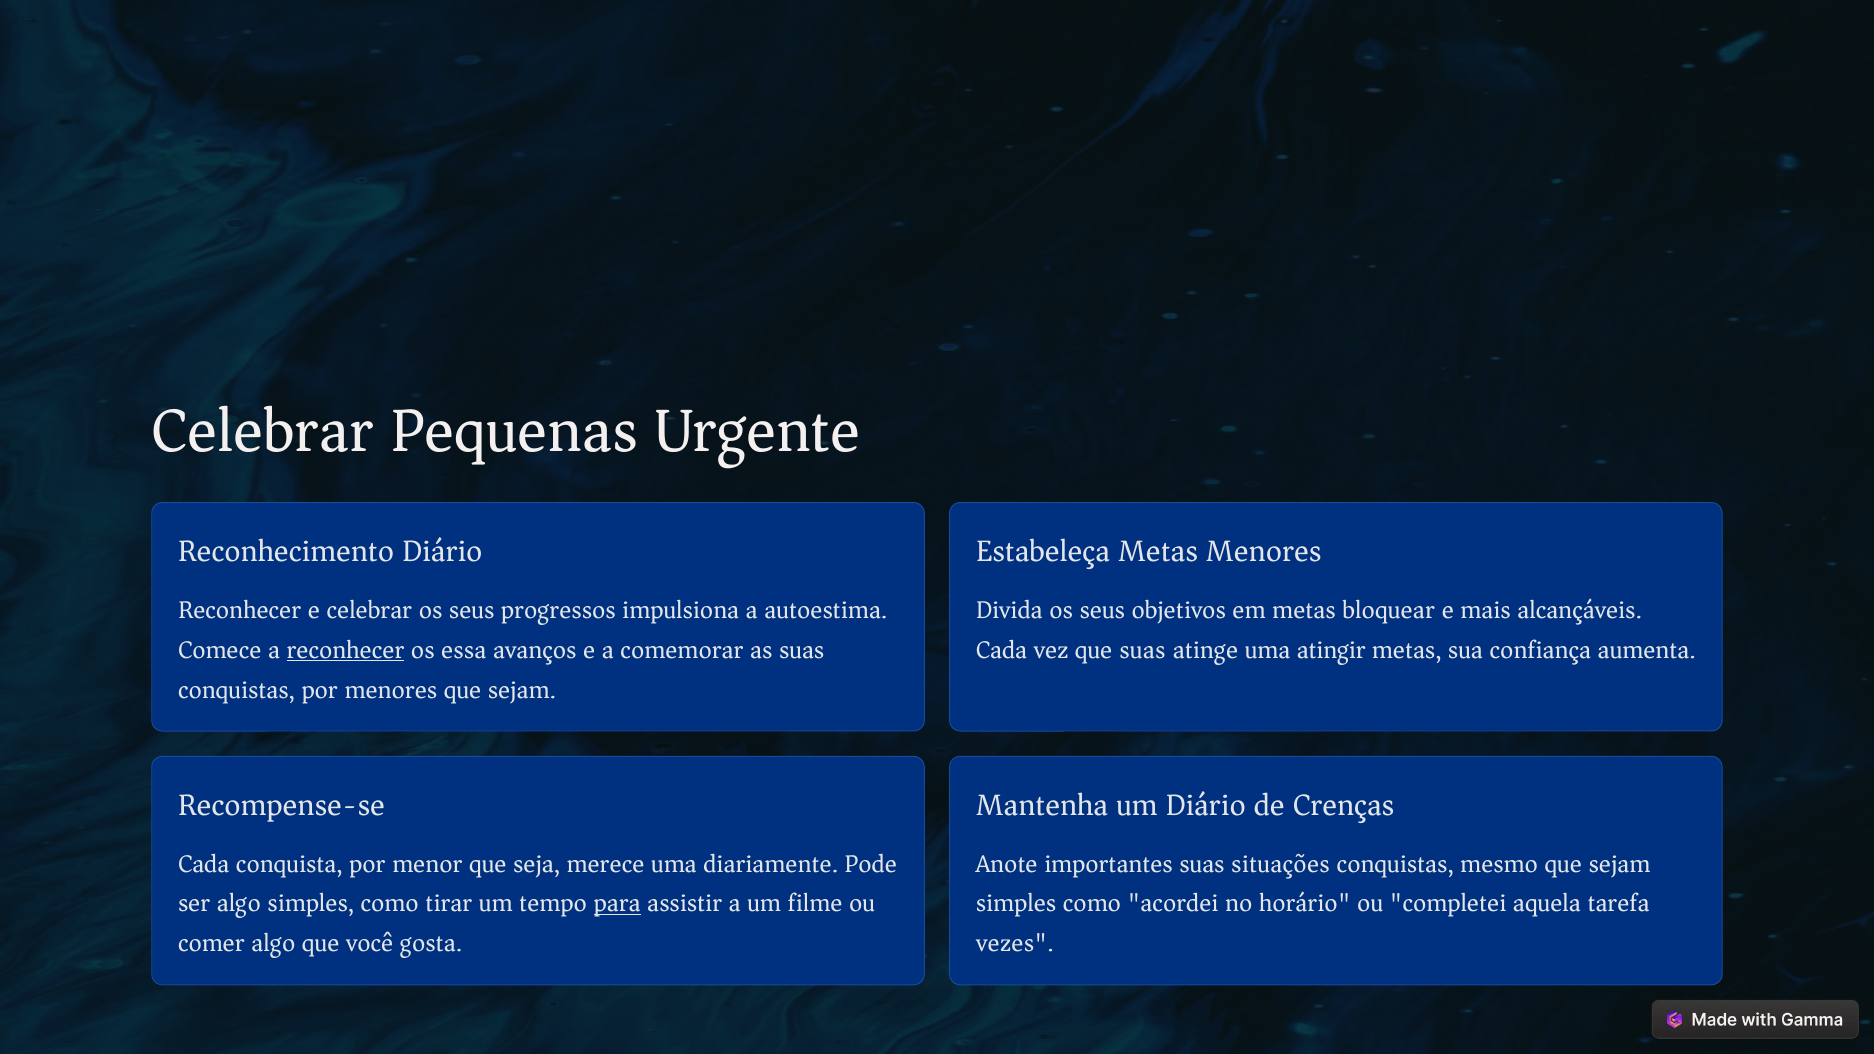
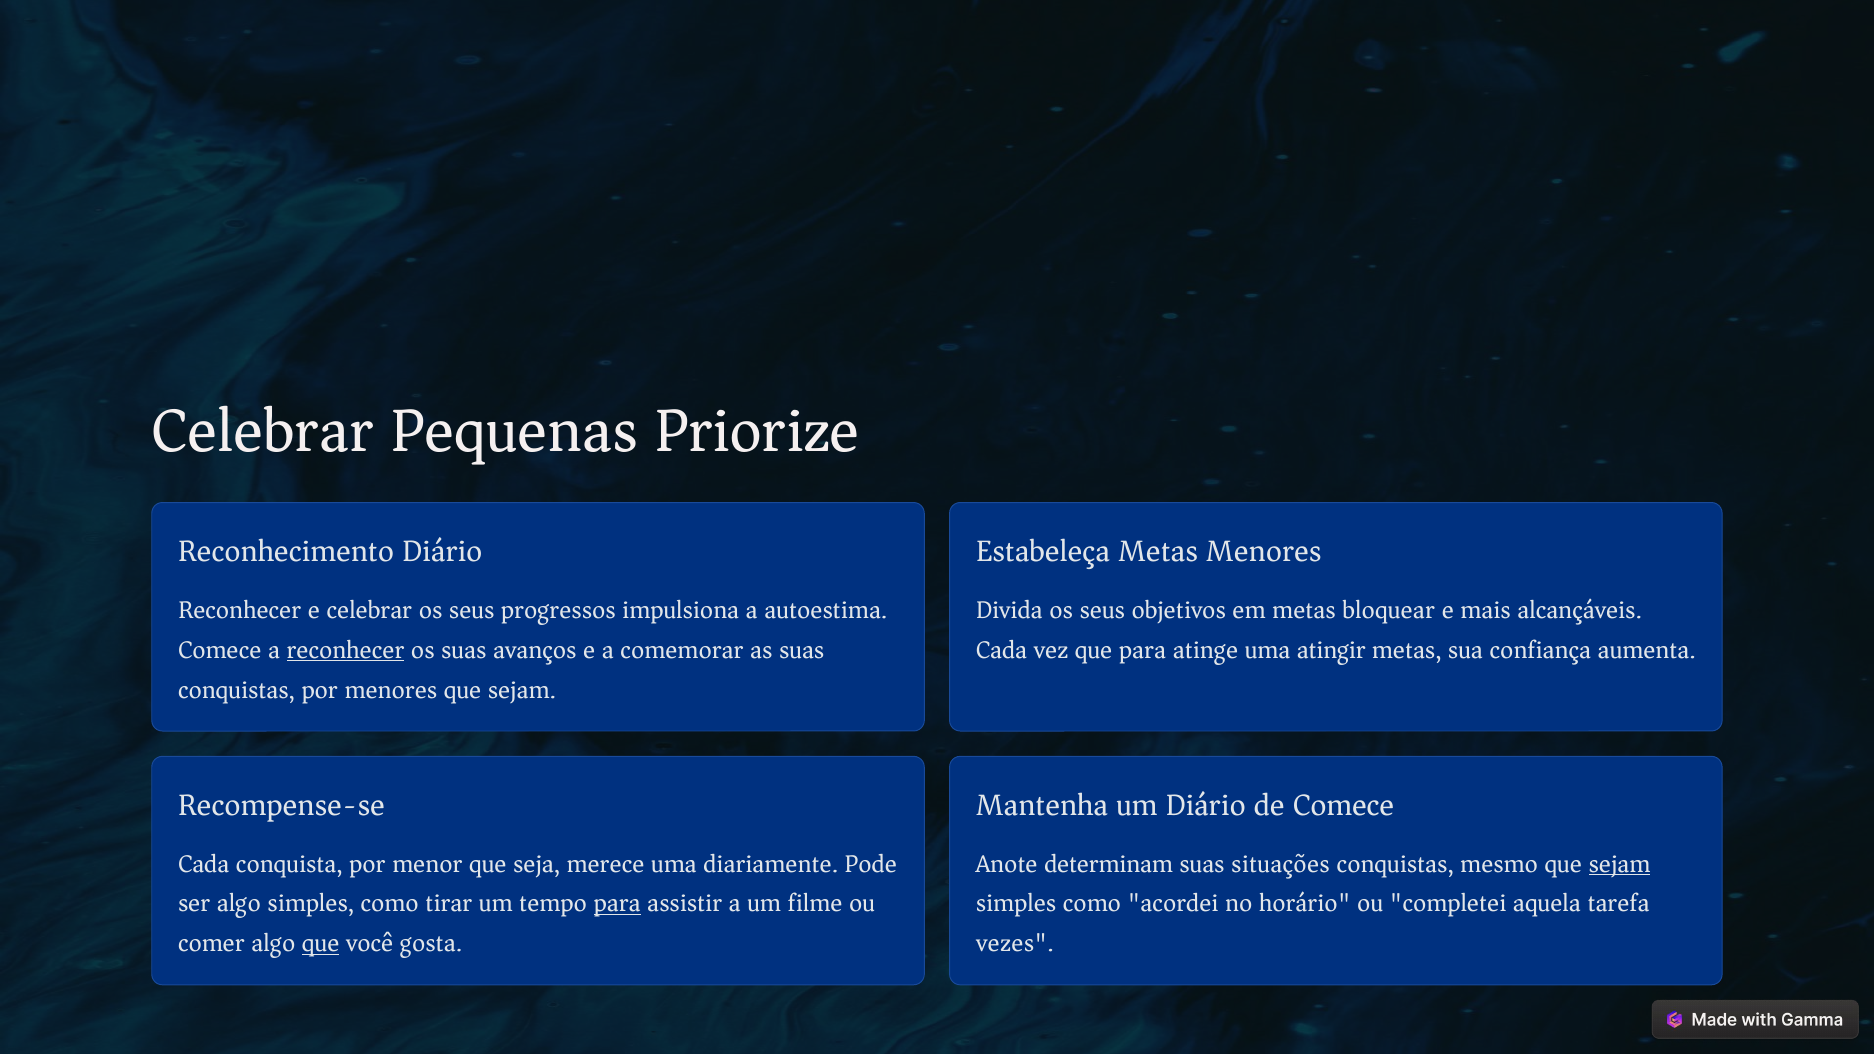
Urgente: Urgente -> Priorize (757, 431)
os essa: essa -> suas (464, 650)
que suas: suas -> para (1143, 650)
de Crenças: Crenças -> Comece (1344, 805)
importantes: importantes -> determinam (1109, 864)
sejam underline: none -> present (1620, 864)
que underline: none -> present (321, 944)
